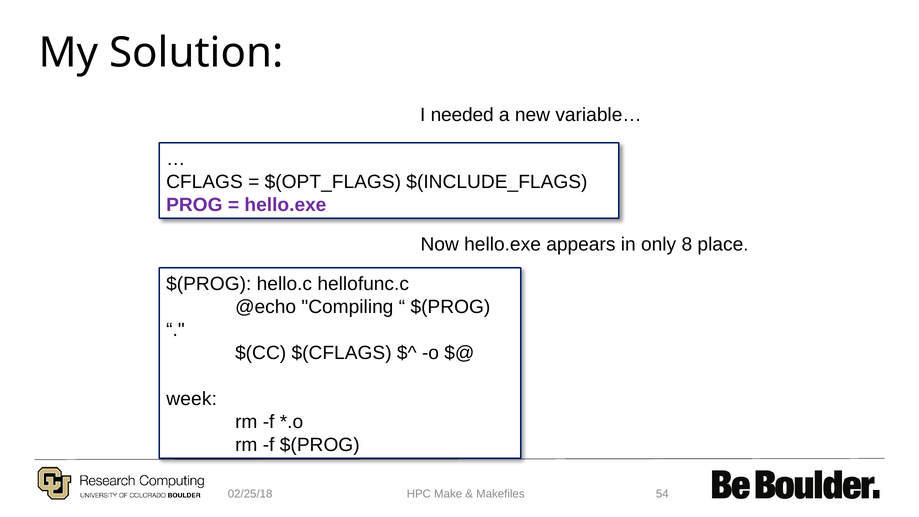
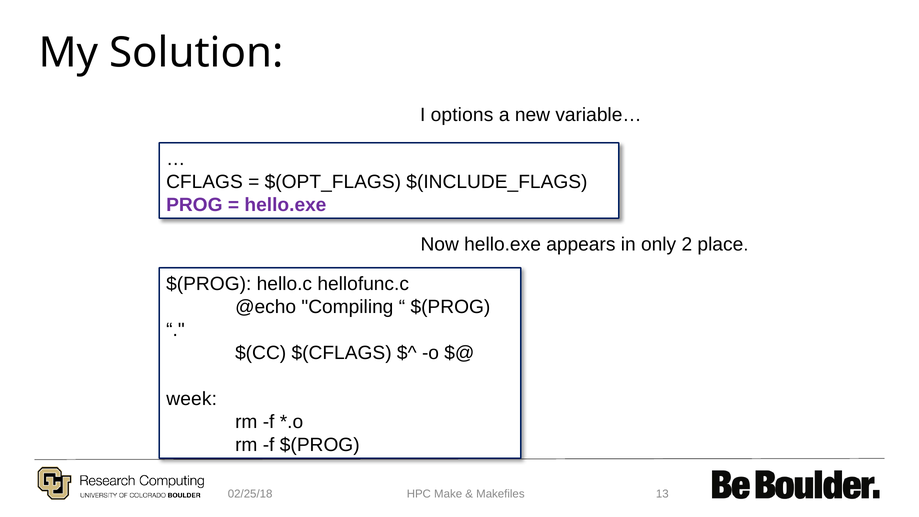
needed: needed -> options (462, 115)
8: 8 -> 2 (687, 244)
54: 54 -> 13 (662, 494)
